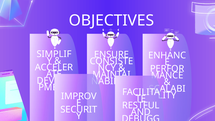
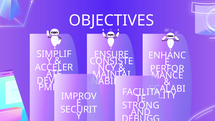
RESTFUL: RESTFUL -> STRONG (141, 105)
